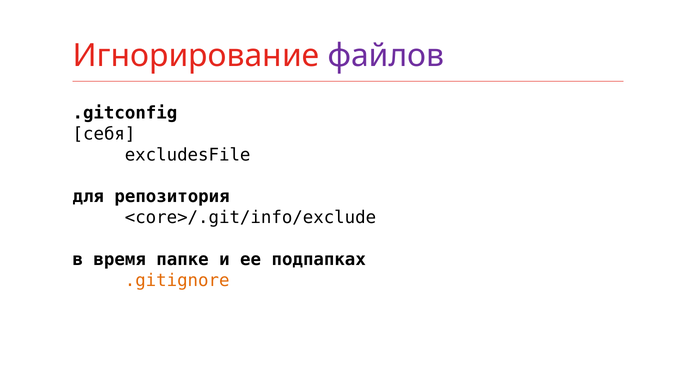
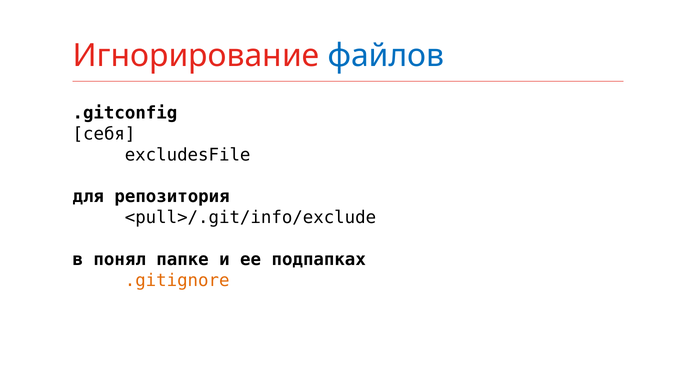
файлов colour: purple -> blue (386, 56)
<core>/.git/info/exclude: <core>/.git/info/exclude -> <pull>/.git/info/exclude (250, 217)
время: время -> понял (120, 259)
